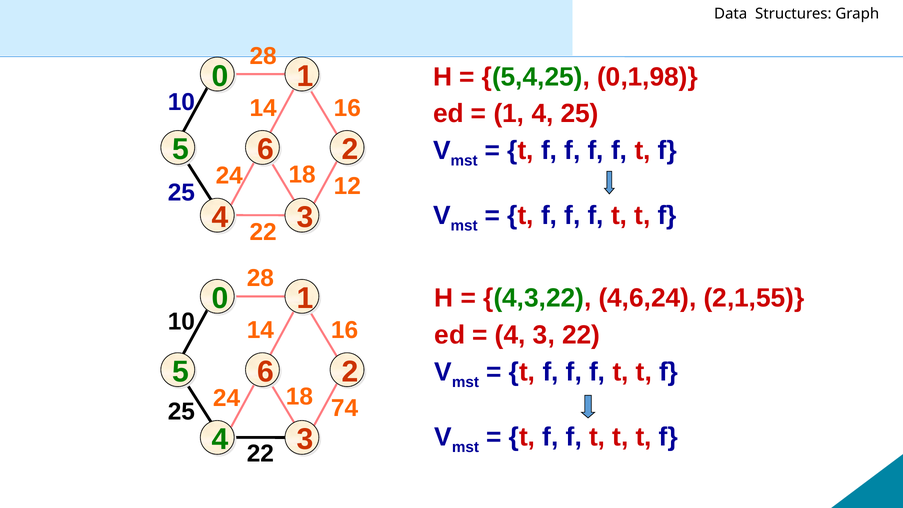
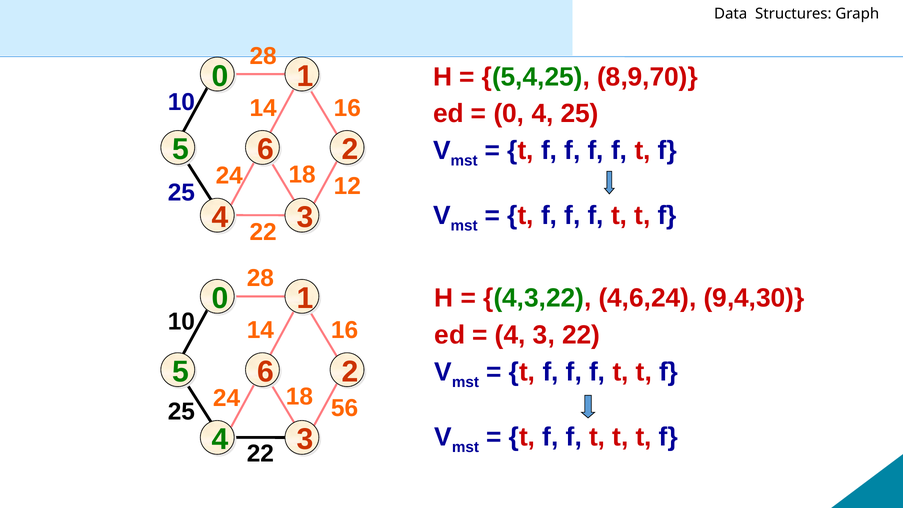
0,1,98: 0,1,98 -> 8,9,70 (648, 77)
1: 1 -> 0 (509, 114)
2,1,55: 2,1,55 -> 9,4,30 (754, 298)
74: 74 -> 56 (345, 408)
